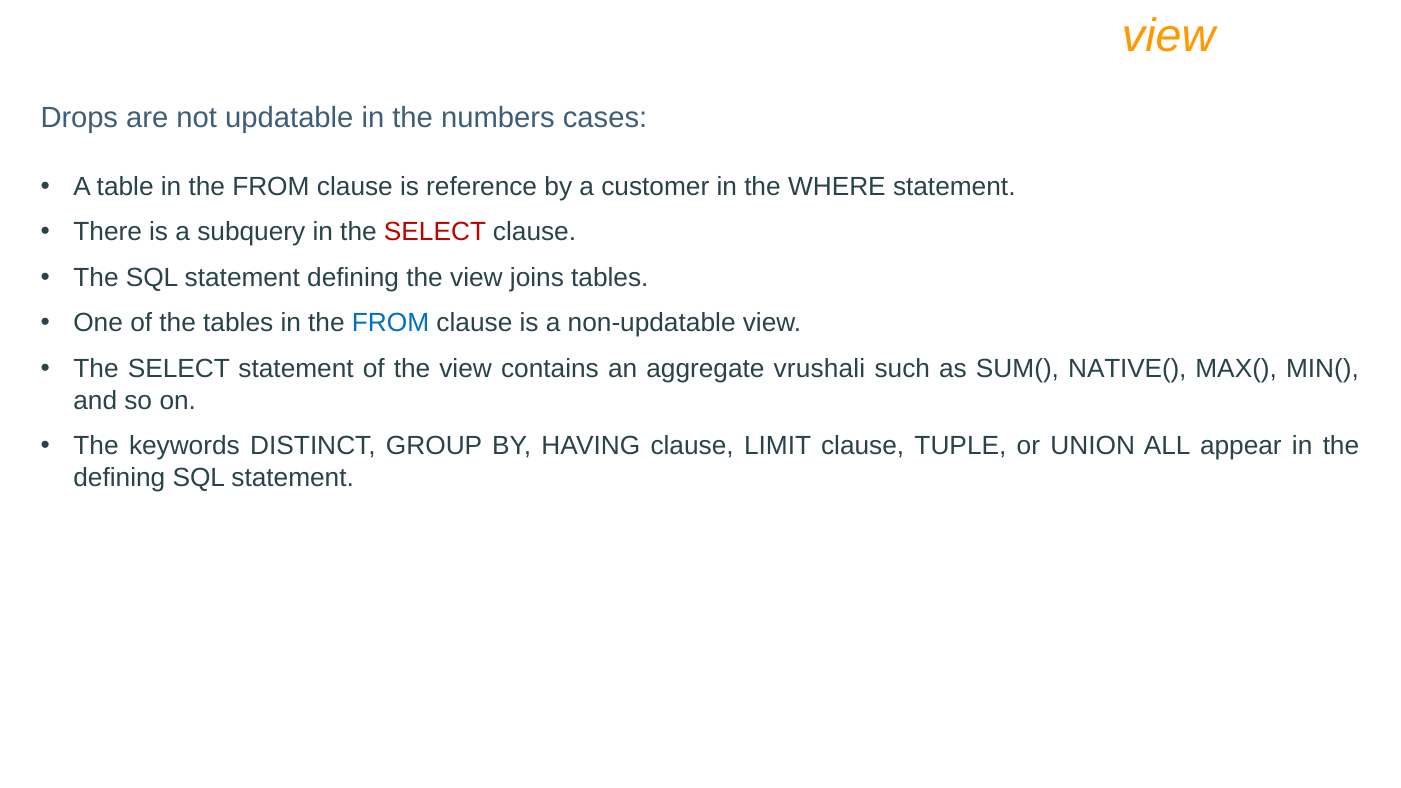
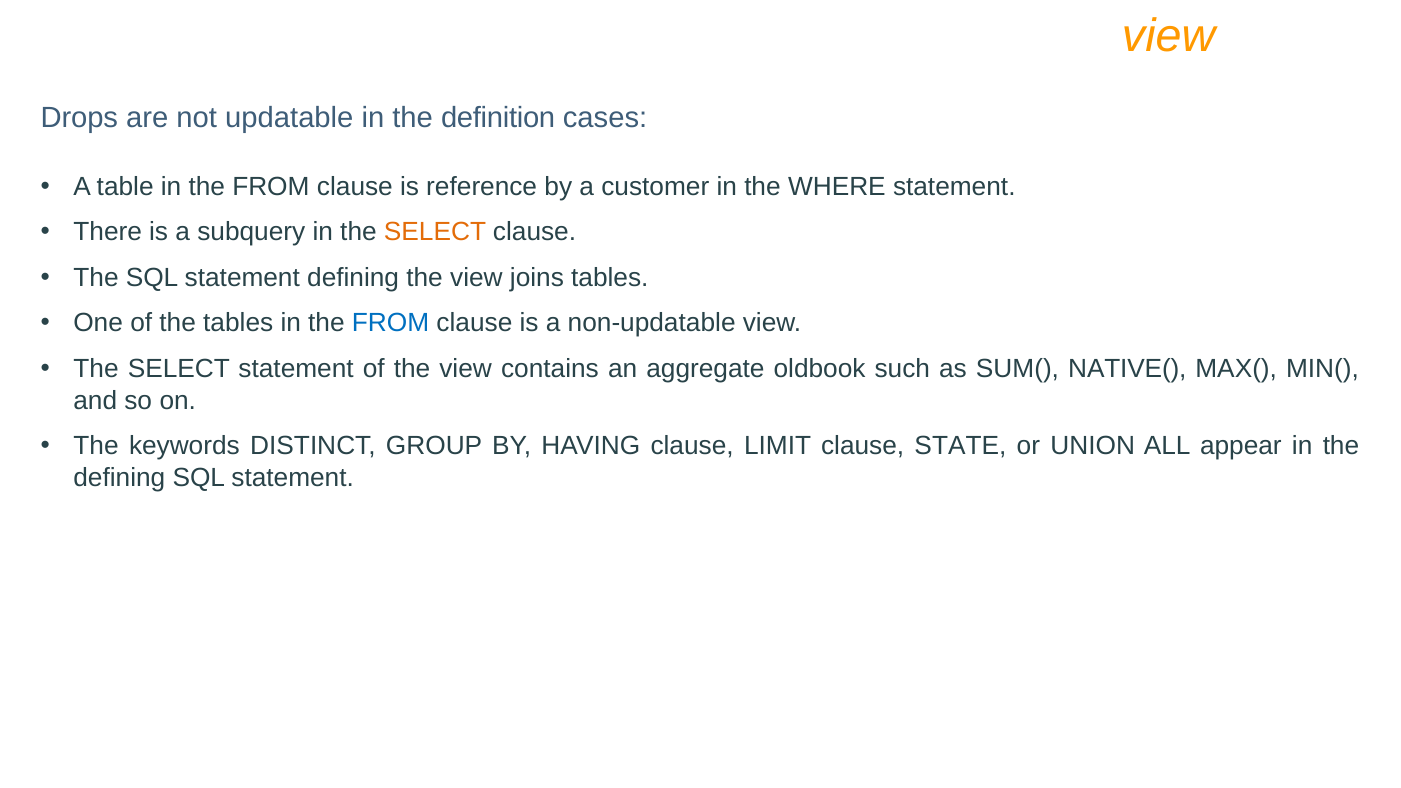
numbers: numbers -> definition (498, 117)
SELECT colour: red -> orange (435, 232)
vrushali: vrushali -> oldbook (820, 369)
TUPLE: TUPLE -> STATE (960, 446)
